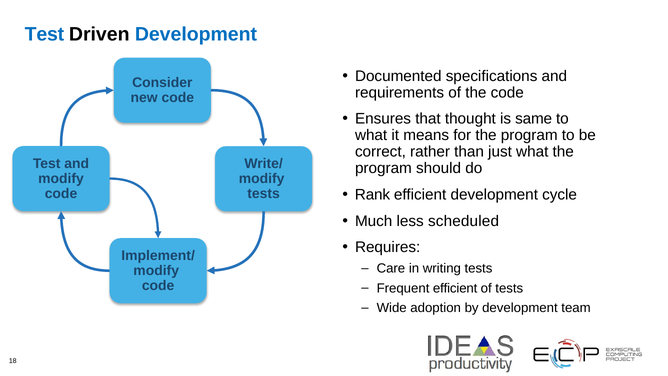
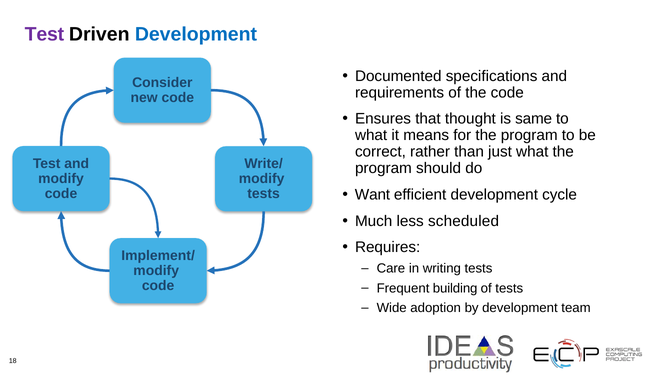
Test colour: blue -> purple (44, 35)
Rank: Rank -> Want (372, 195)
Frequent efficient: efficient -> building (455, 288)
